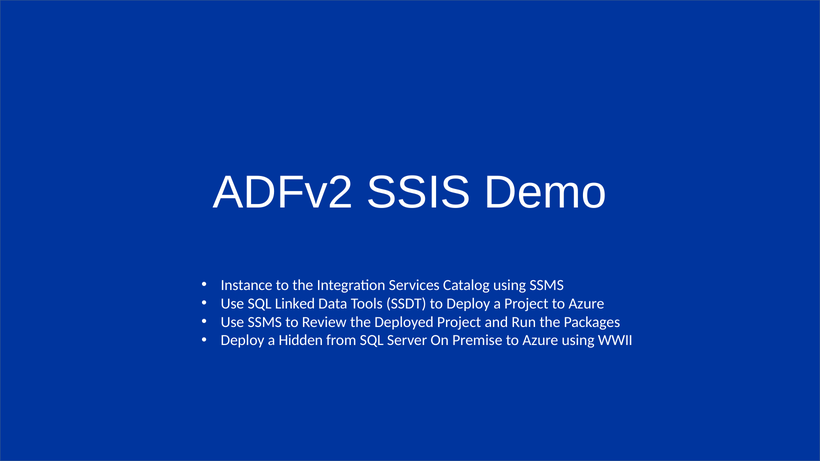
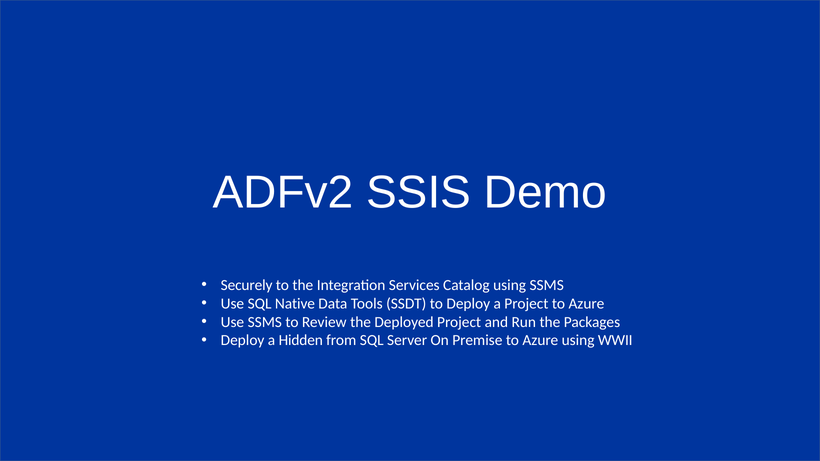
Instance: Instance -> Securely (247, 285)
Linked: Linked -> Native (295, 304)
